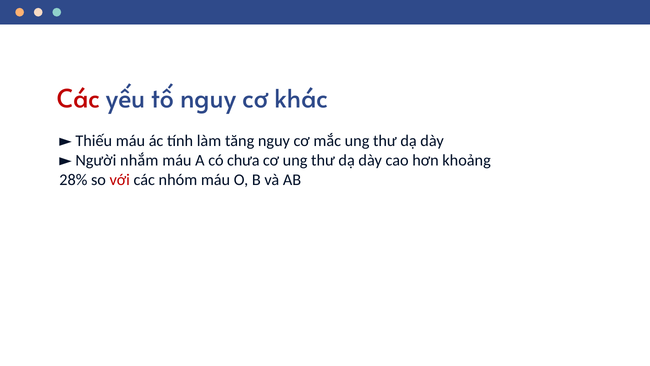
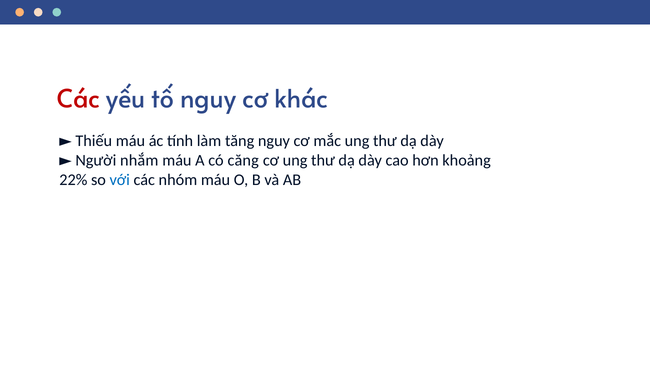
chưa: chưa -> căng (243, 160)
28%: 28% -> 22% (73, 180)
với colour: red -> blue (120, 180)
